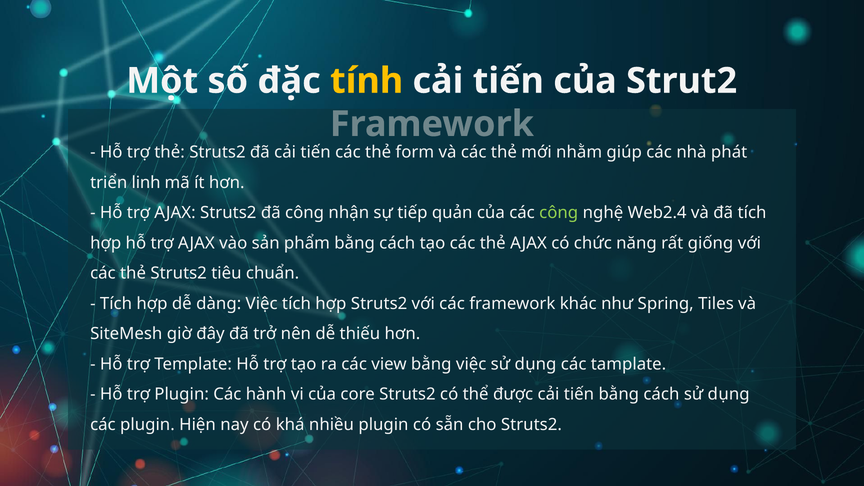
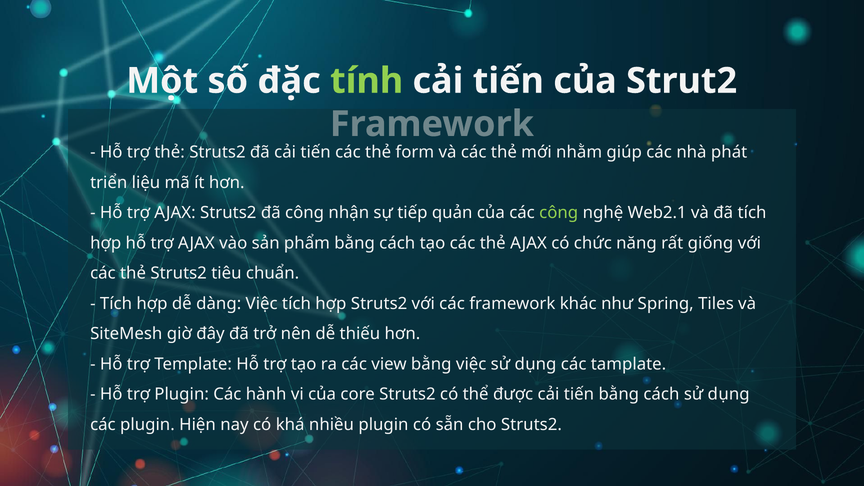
tính colour: yellow -> light green (367, 81)
linh: linh -> liệu (146, 183)
Web2.4: Web2.4 -> Web2.1 (657, 213)
